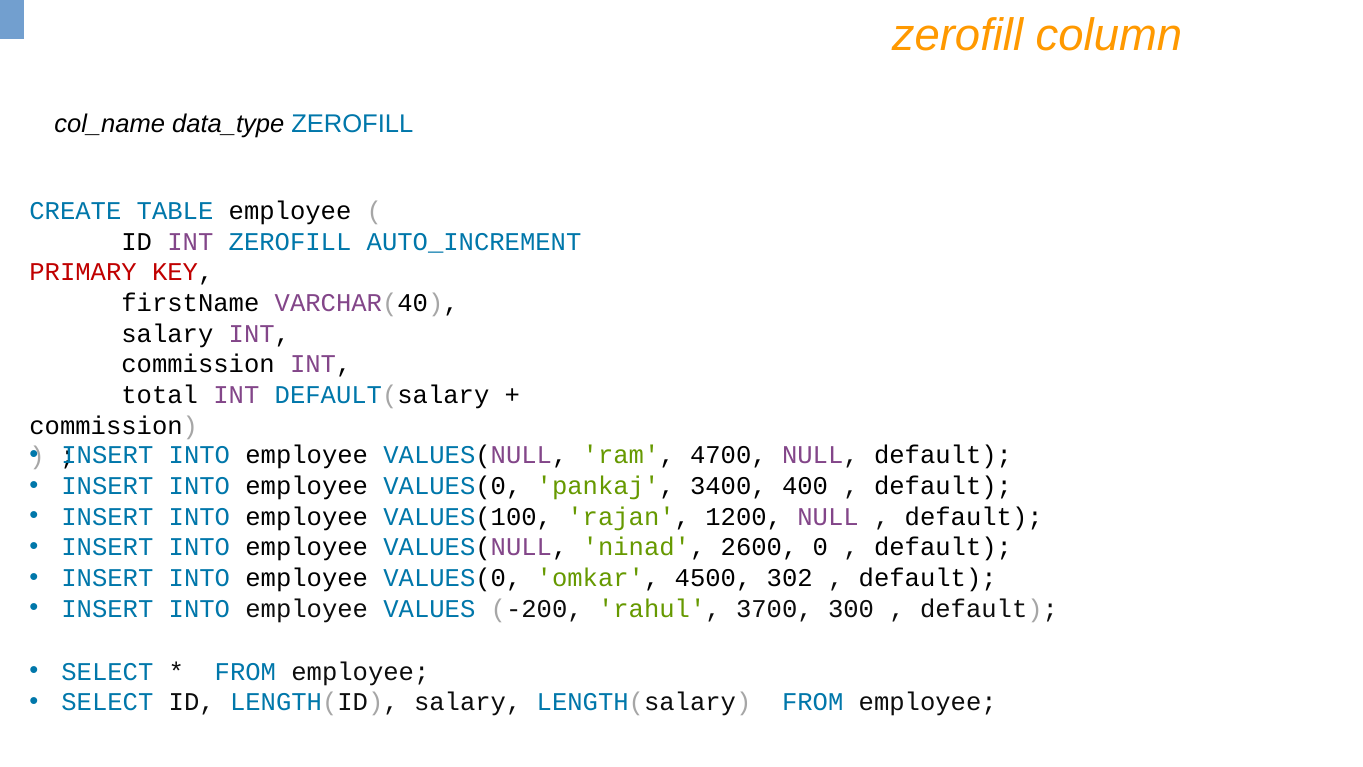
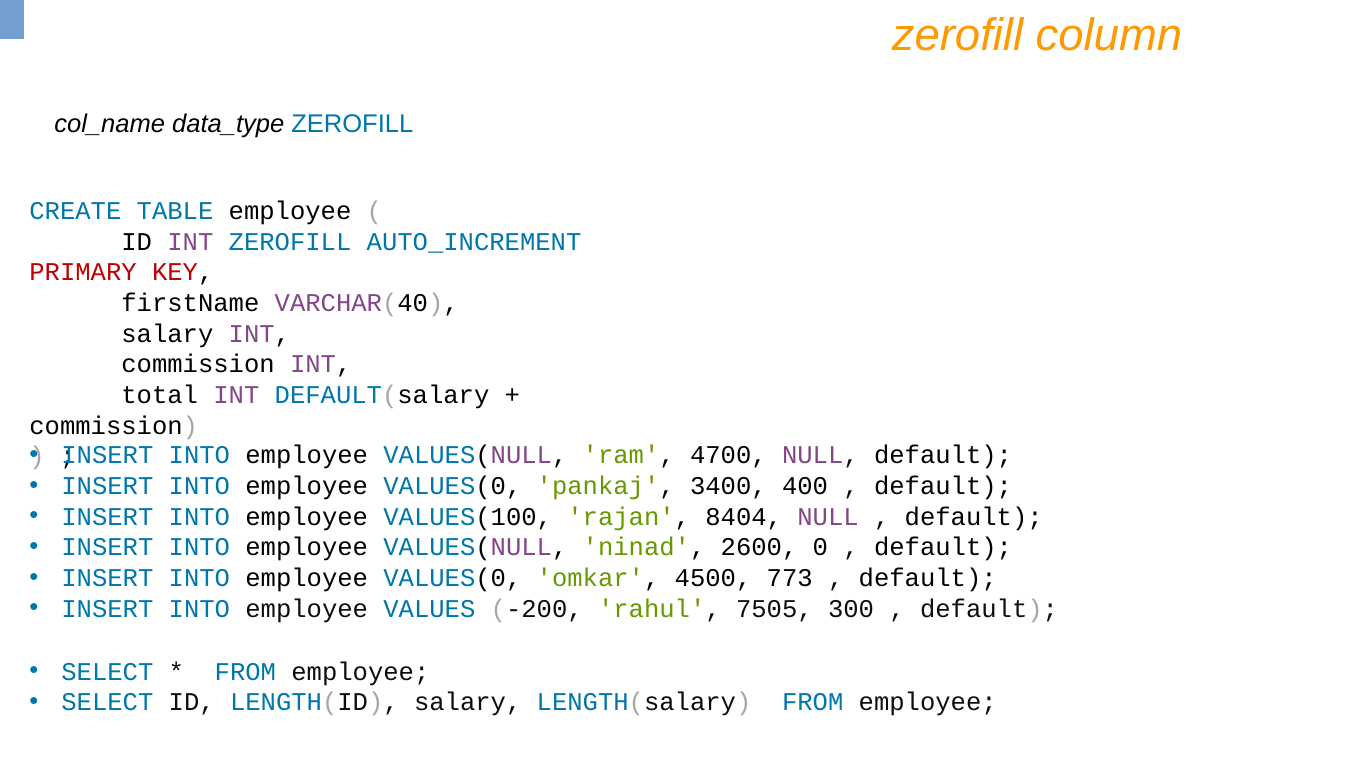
1200: 1200 -> 8404 (744, 516)
302: 302 -> 773 (790, 578)
3700: 3700 -> 7505 (774, 608)
